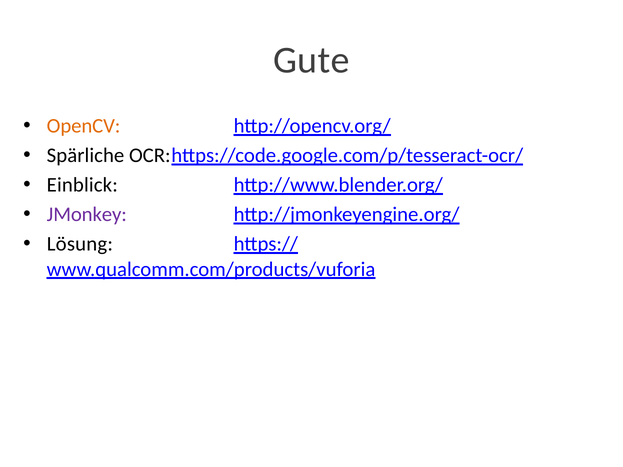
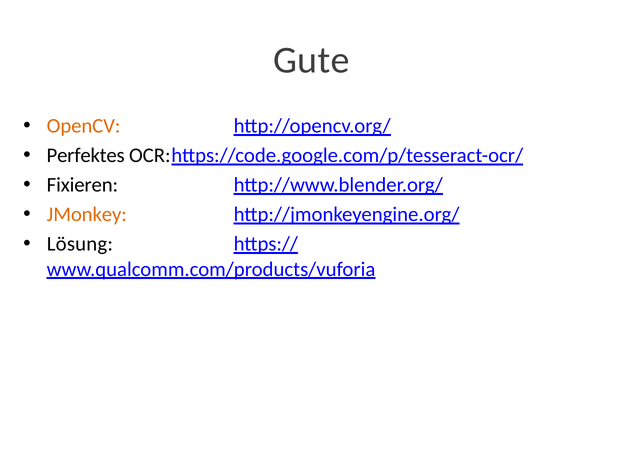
Spärliche: Spärliche -> Perfektes (86, 156)
Einblick: Einblick -> Fixieren (82, 185)
JMonkey colour: purple -> orange (87, 215)
